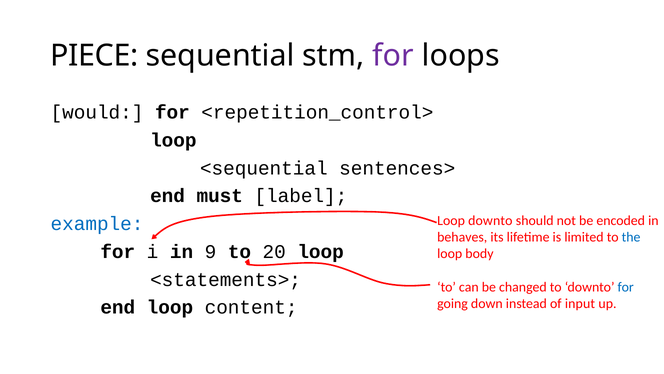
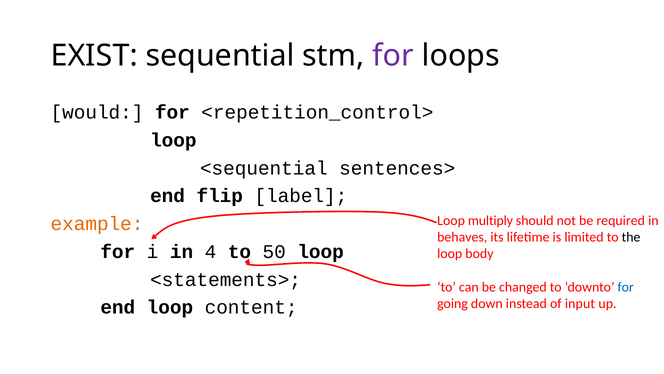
PIECE: PIECE -> EXIST (94, 56)
must: must -> flip (220, 196)
Loop downto: downto -> multiply (490, 220)
encoded: encoded -> required (621, 220)
example colour: blue -> orange (97, 224)
the colour: blue -> black (631, 237)
9: 9 -> 4 (210, 251)
20: 20 -> 50 (274, 251)
